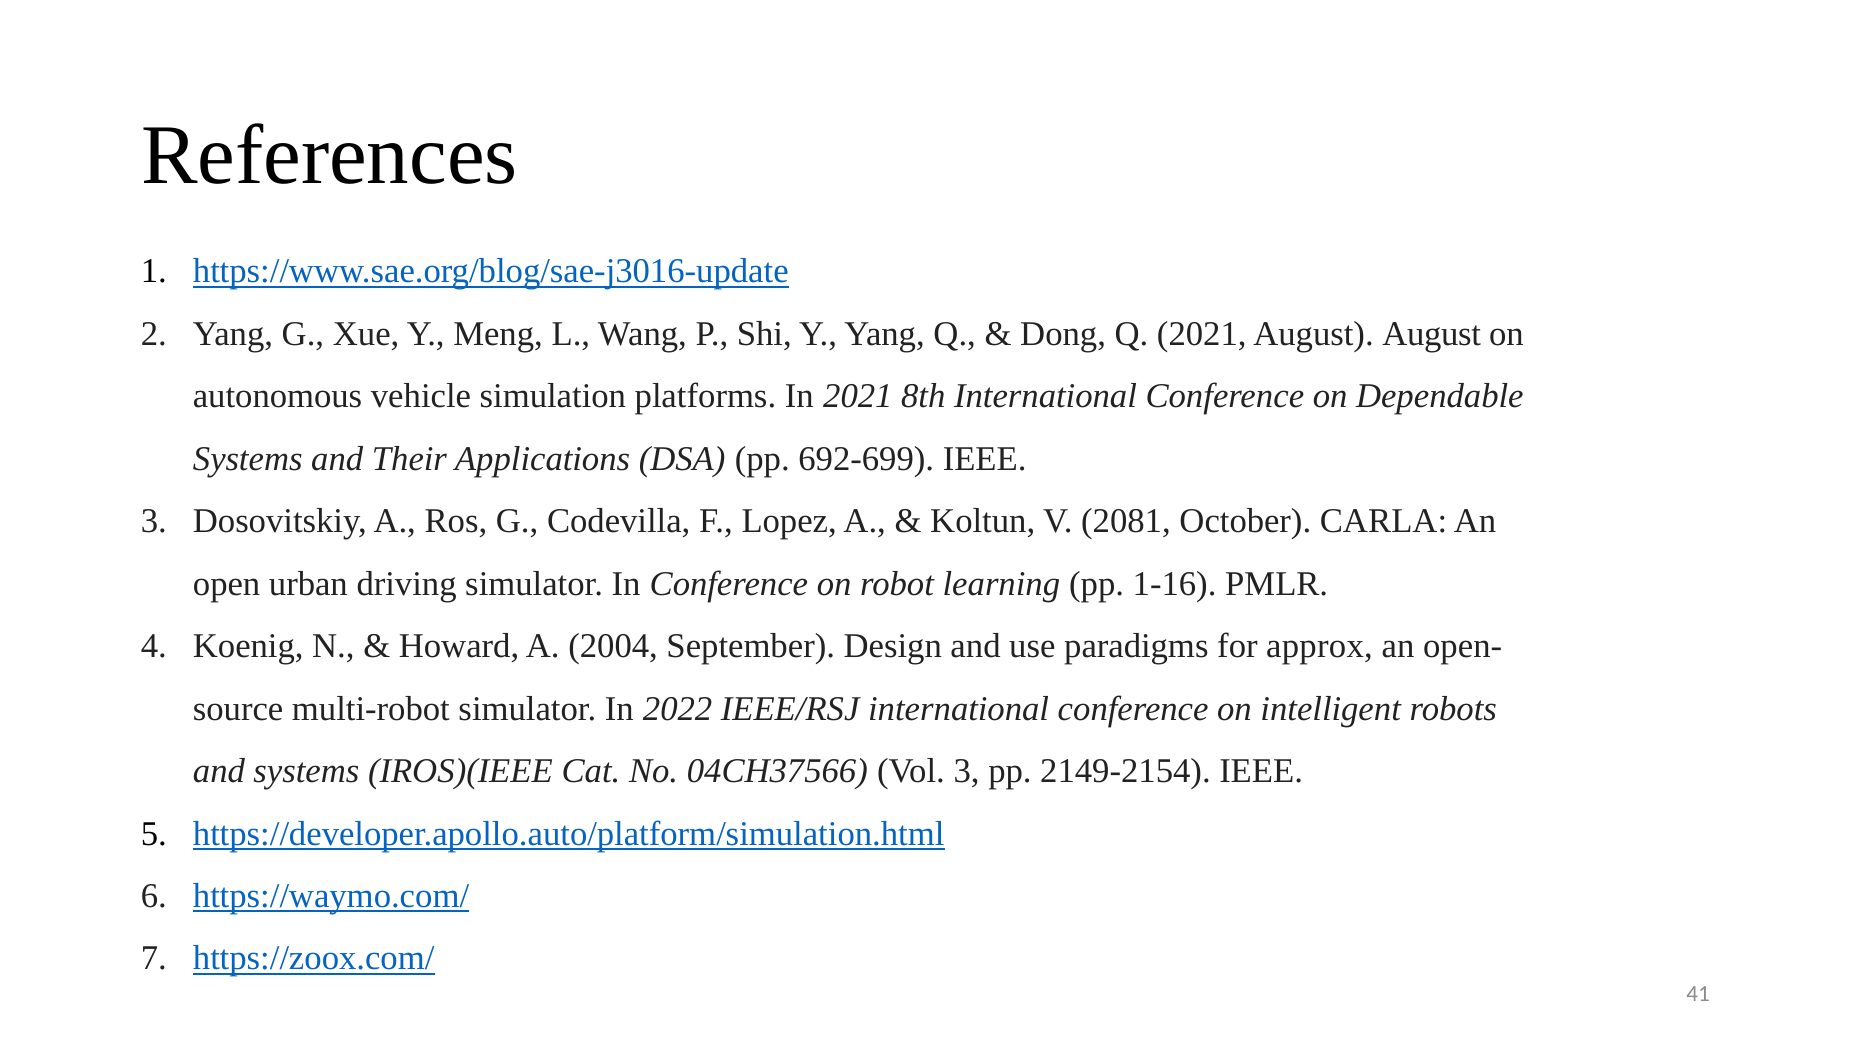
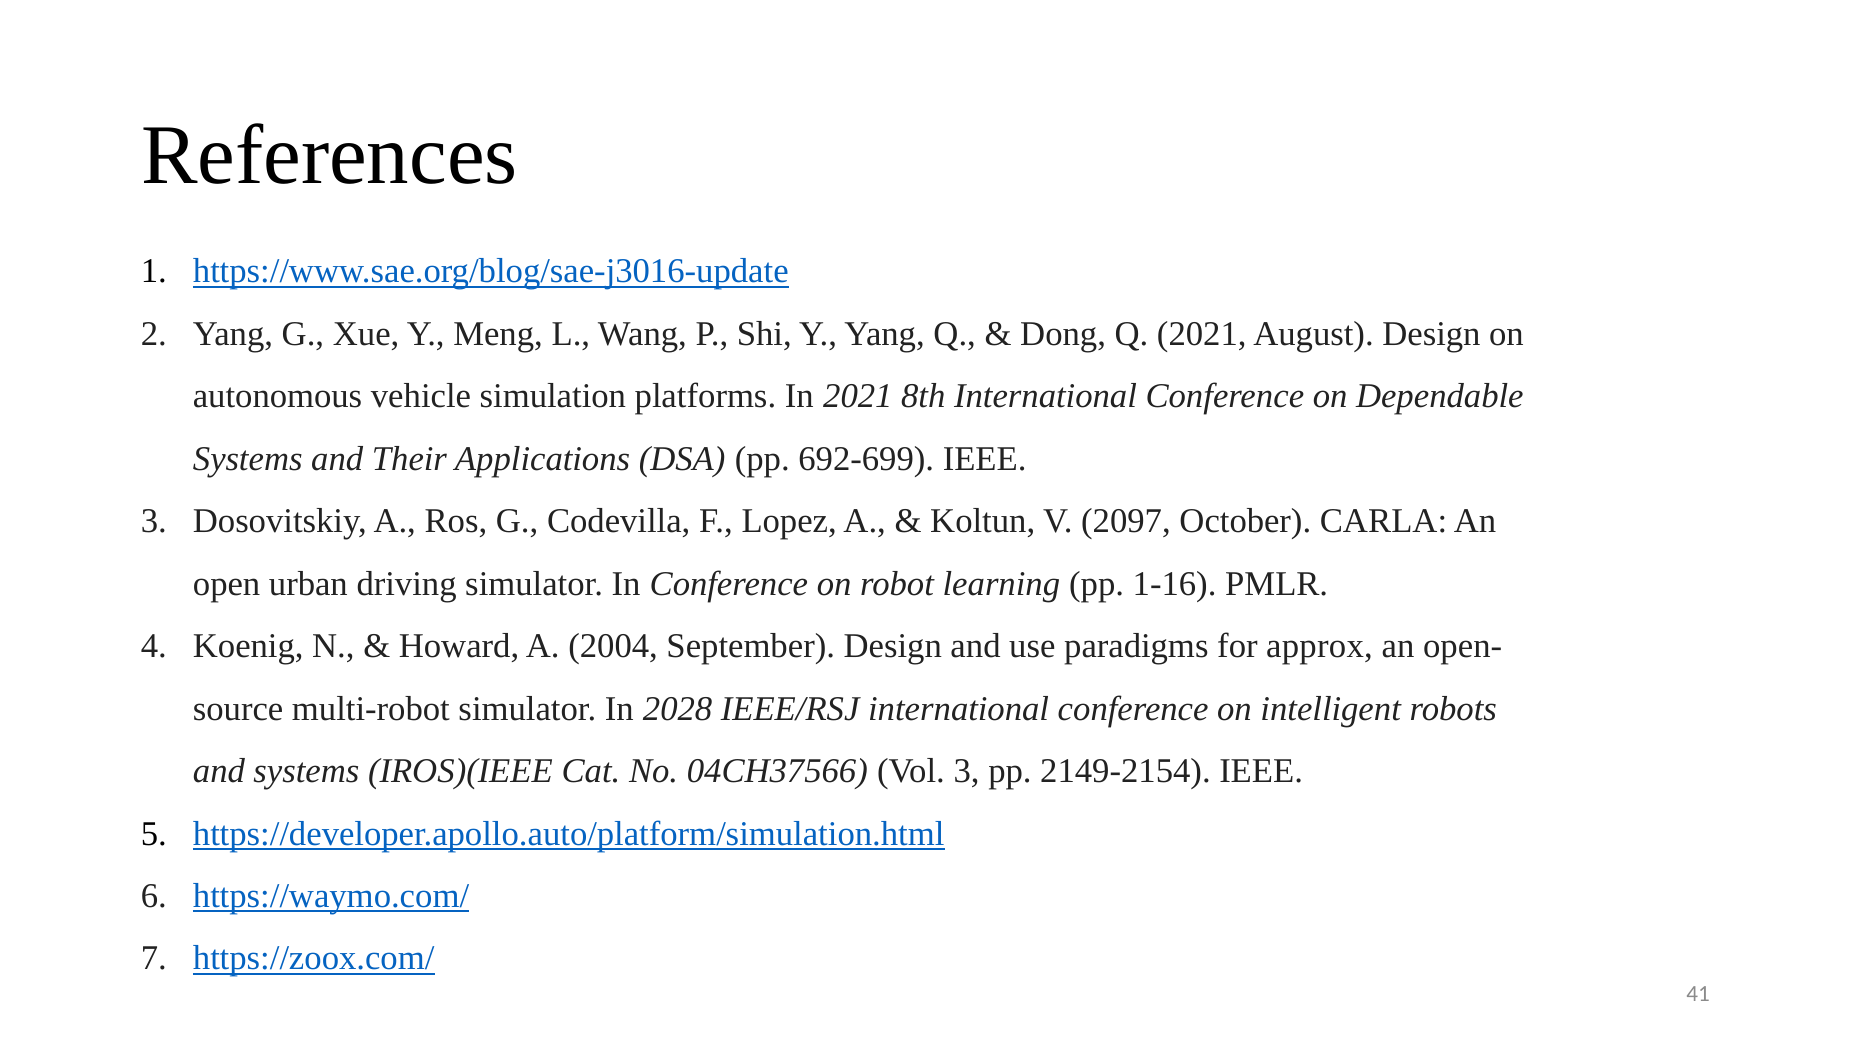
August August: August -> Design (1431, 334)
2081: 2081 -> 2097 (1126, 521)
2022: 2022 -> 2028 (678, 709)
